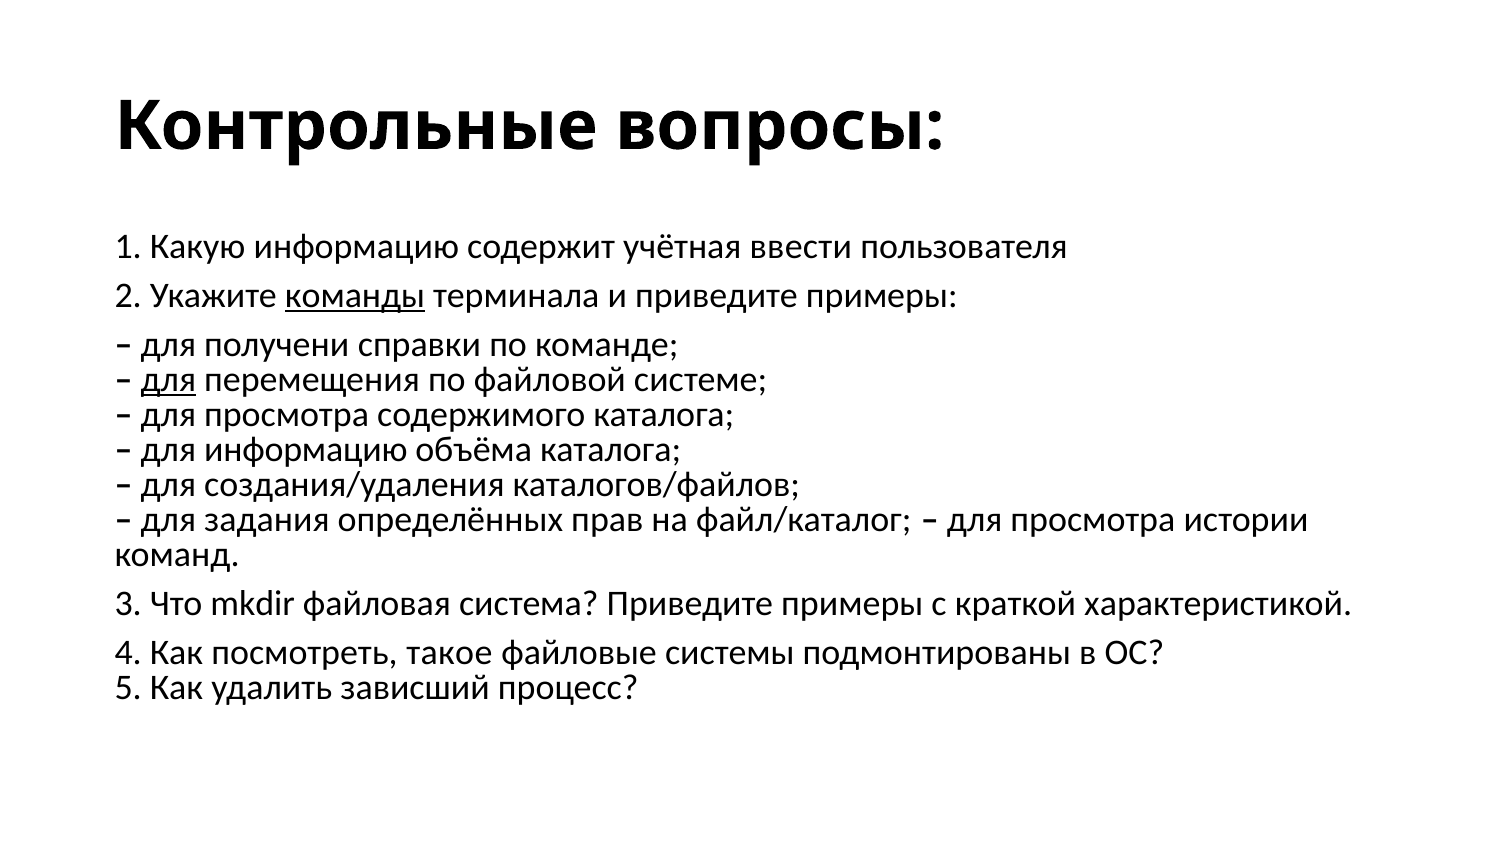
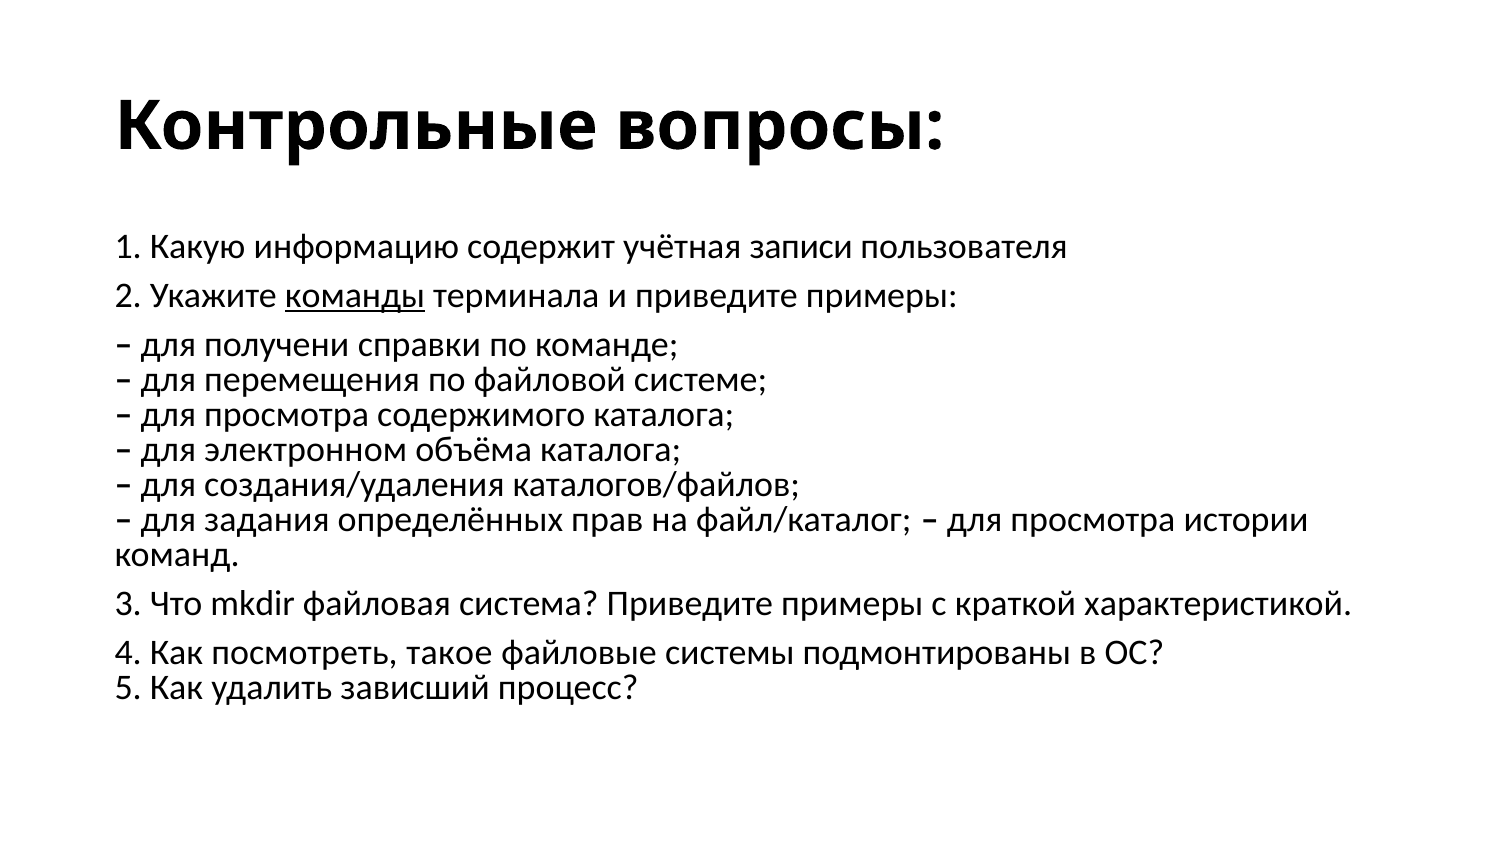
ввести: ввести -> записи (801, 247)
для underline: present -> none (168, 380)
для информацию: информацию -> электронном (306, 450)
